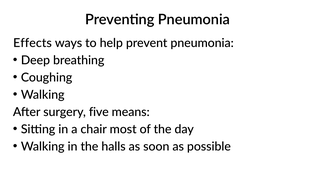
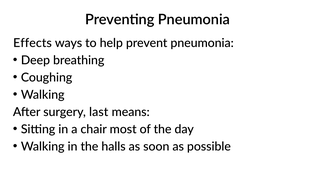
five: five -> last (99, 112)
